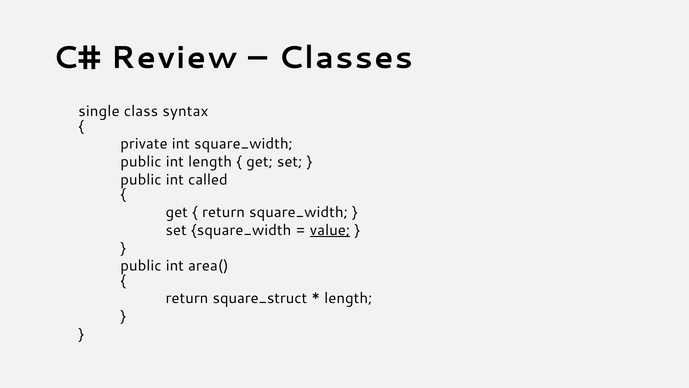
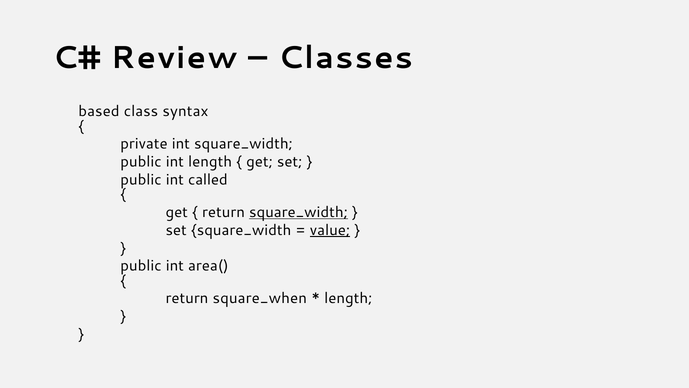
single: single -> based (99, 111)
square_width underline: none -> present (298, 212)
square_struct: square_struct -> square_when (260, 298)
